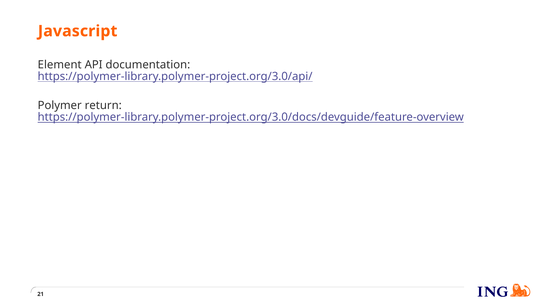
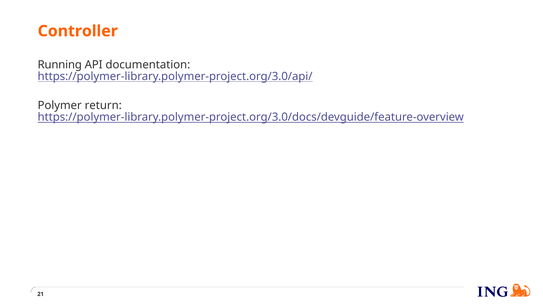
Javascript: Javascript -> Controller (78, 31)
Element: Element -> Running (60, 65)
